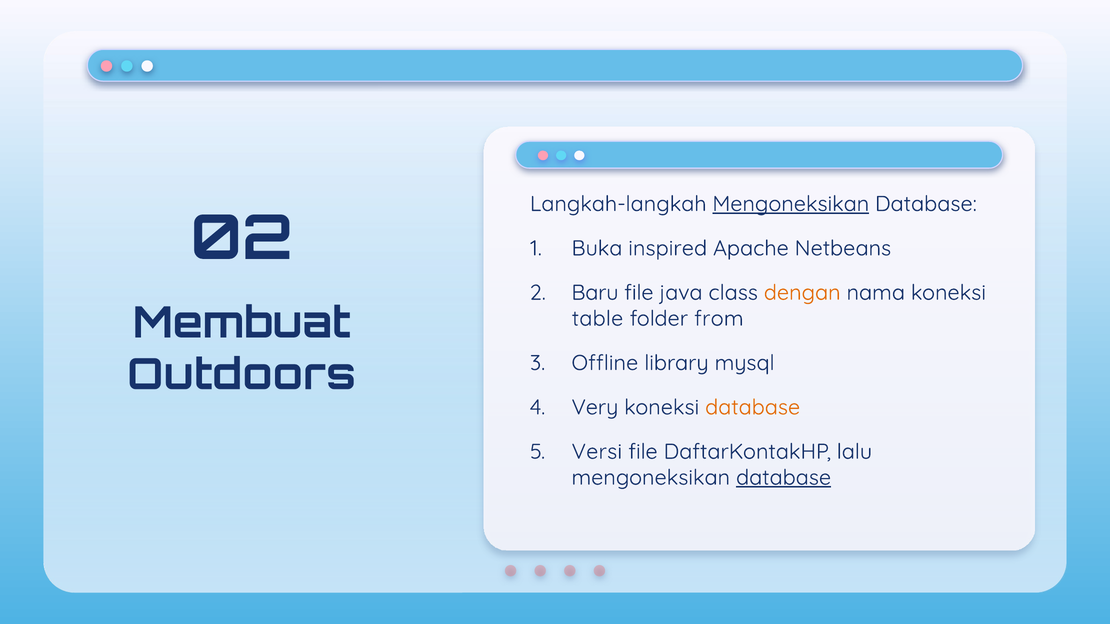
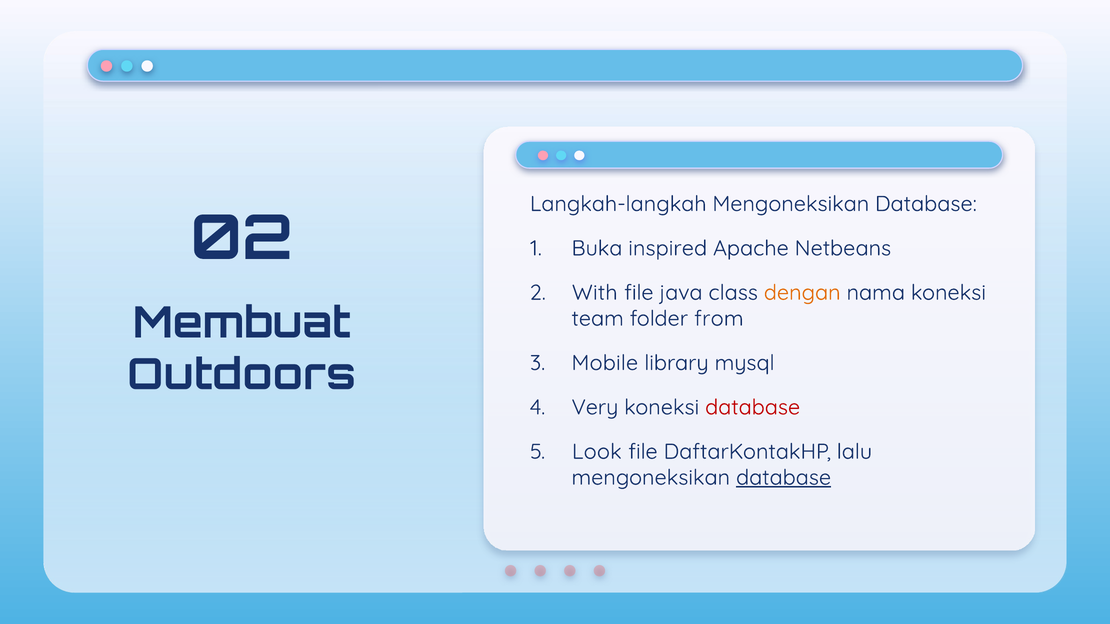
Mengoneksikan underline: present -> none (791, 204)
Baru: Baru -> With (595, 293)
table: table -> team (598, 319)
Offline: Offline -> Mobile (605, 363)
database colour: orange -> red (753, 408)
Versi: Versi -> Look (597, 452)
